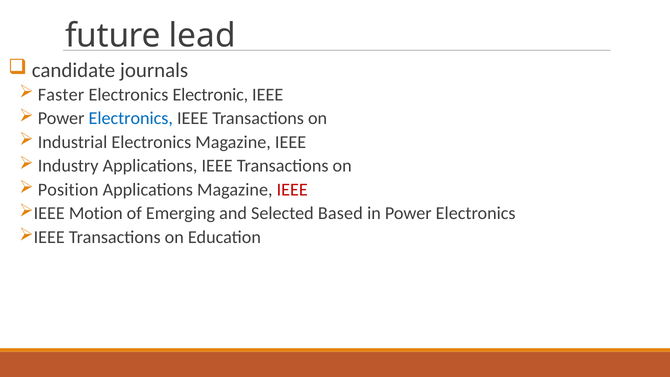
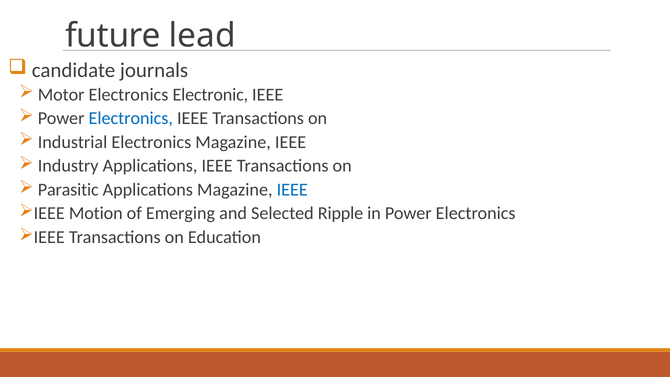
Faster: Faster -> Motor (61, 94)
Position: Position -> Parasitic (68, 190)
IEEE colour: red -> blue (292, 190)
Based: Based -> Ripple (341, 213)
